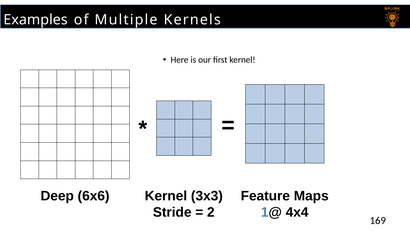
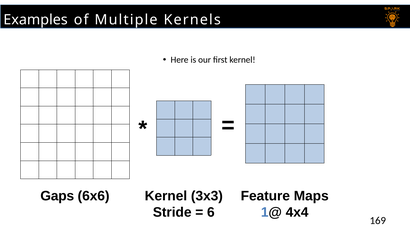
Deep: Deep -> Gaps (57, 196)
2: 2 -> 6 (211, 212)
